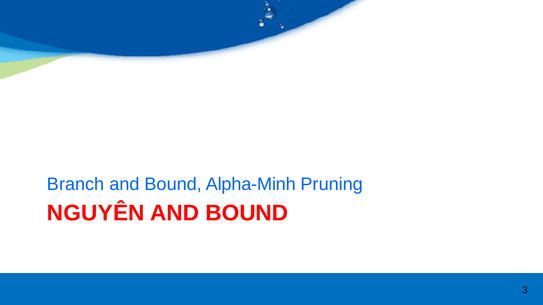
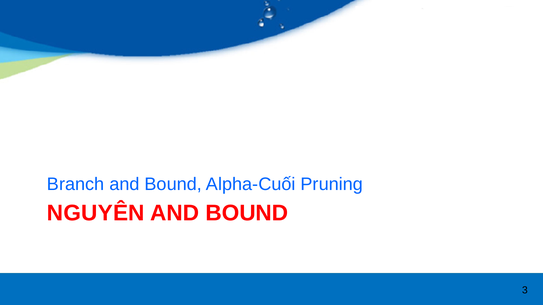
Alpha-Minh: Alpha-Minh -> Alpha-Cuối (251, 185)
